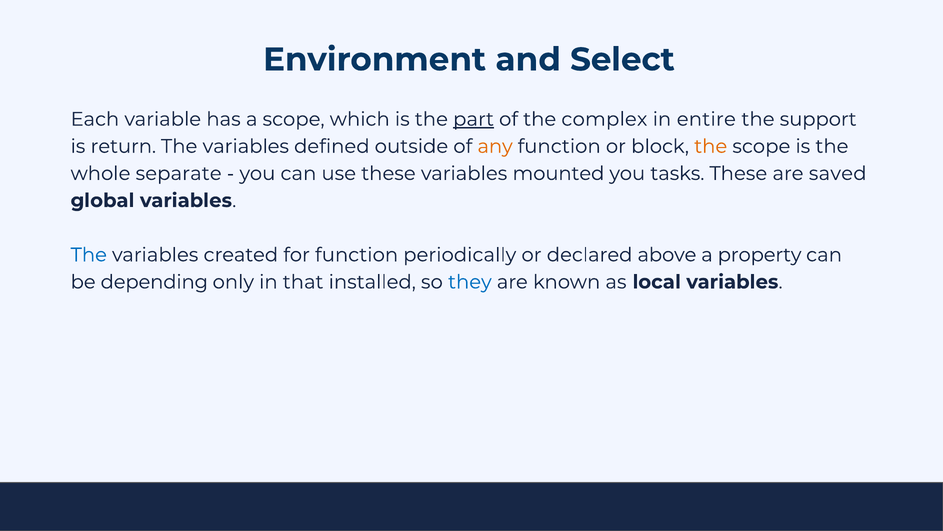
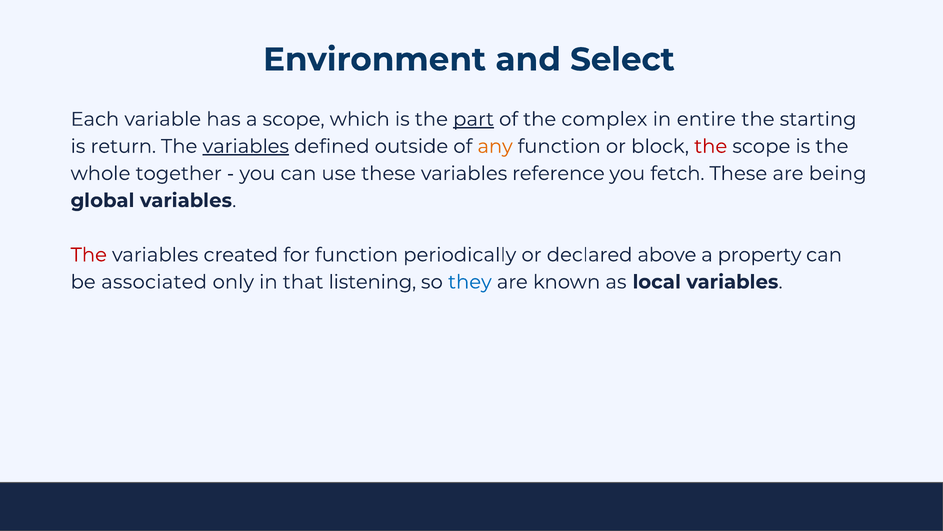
support: support -> starting (818, 119)
variables underline: none -> present (246, 146)
the colour: orange -> red (711, 146)
separate: separate -> together (179, 173)
mounted: mounted -> reference (558, 173)
tasks: tasks -> fetch (677, 173)
saved: saved -> being (838, 173)
The colour: blue -> red (89, 255)
depending: depending -> associated (154, 282)
installed: installed -> listening (372, 282)
